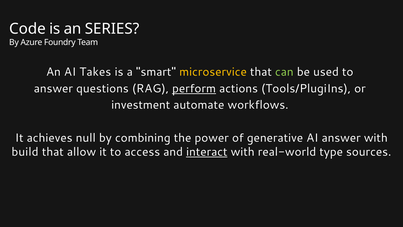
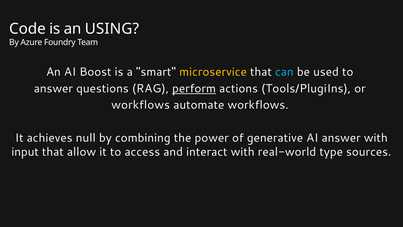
SERIES: SERIES -> USING (112, 29)
Takes: Takes -> Boost (95, 72)
can colour: light green -> light blue (284, 72)
investment: investment -> workflows (141, 105)
build: build -> input (25, 152)
interact underline: present -> none (207, 152)
